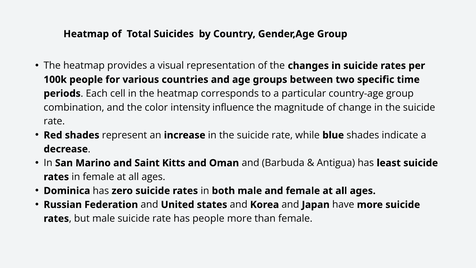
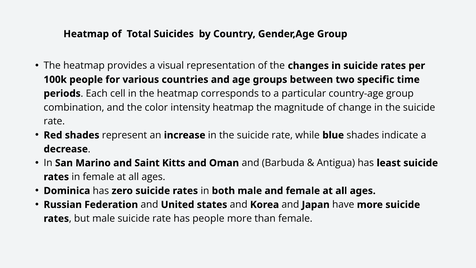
intensity influence: influence -> heatmap (233, 107)
